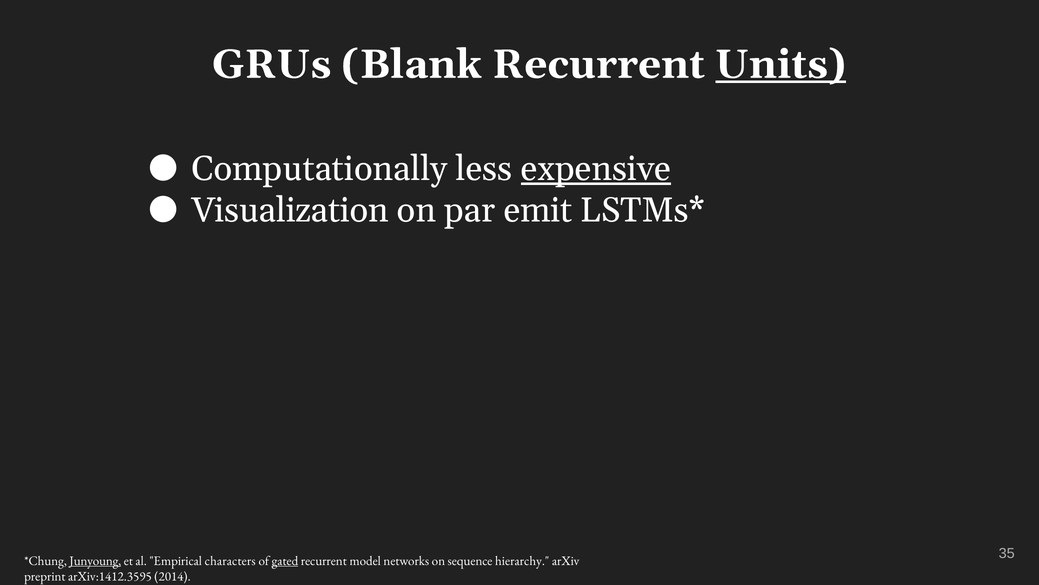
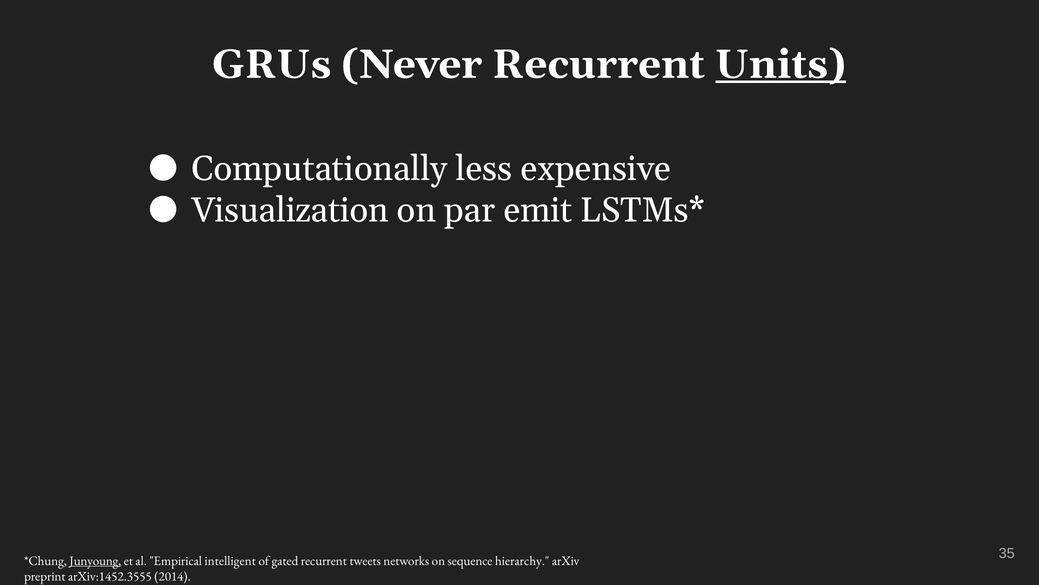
Blank: Blank -> Never (412, 64)
expensive underline: present -> none (596, 169)
characters: characters -> intelligent (230, 560)
gated underline: present -> none (285, 560)
model: model -> tweets (365, 560)
arXiv:1412.3595: arXiv:1412.3595 -> arXiv:1452.3555 (110, 576)
